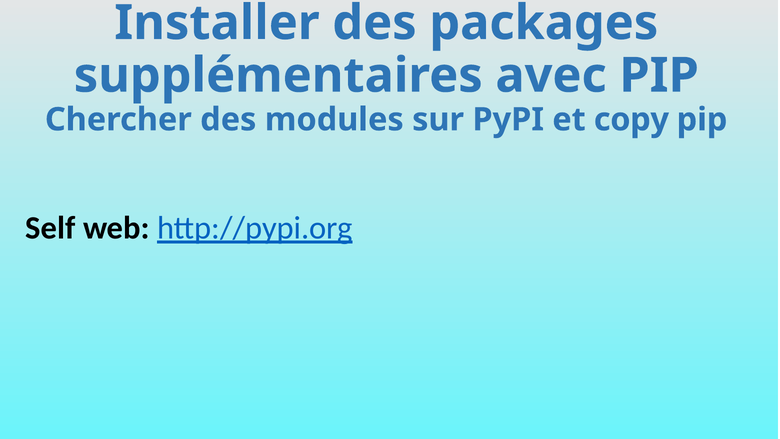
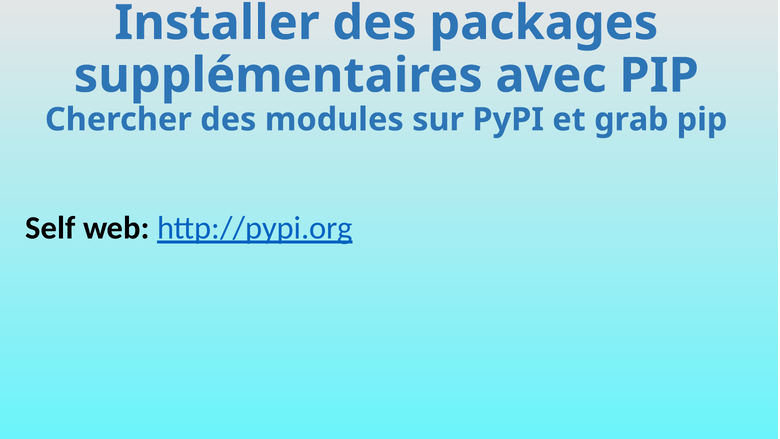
copy: copy -> grab (631, 120)
